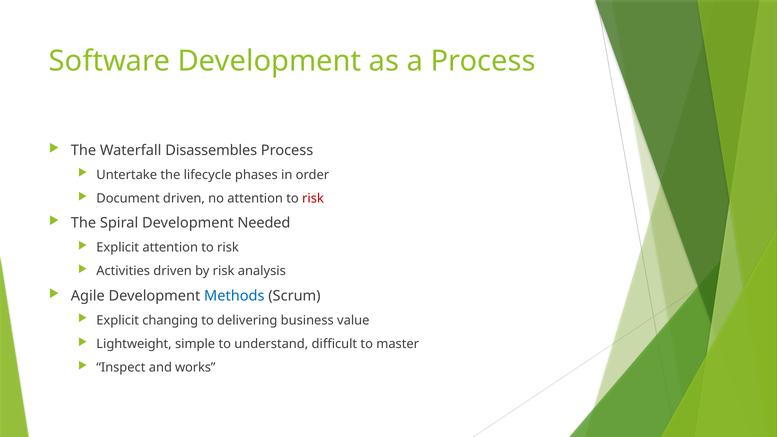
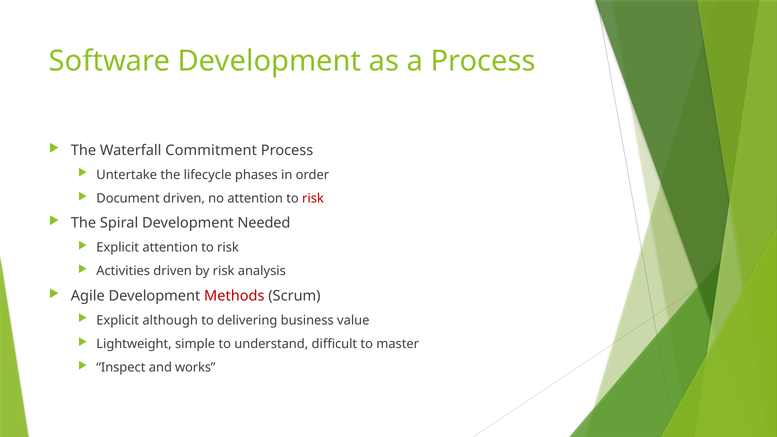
Disassembles: Disassembles -> Commitment (211, 150)
Methods colour: blue -> red (234, 296)
changing: changing -> although (170, 320)
